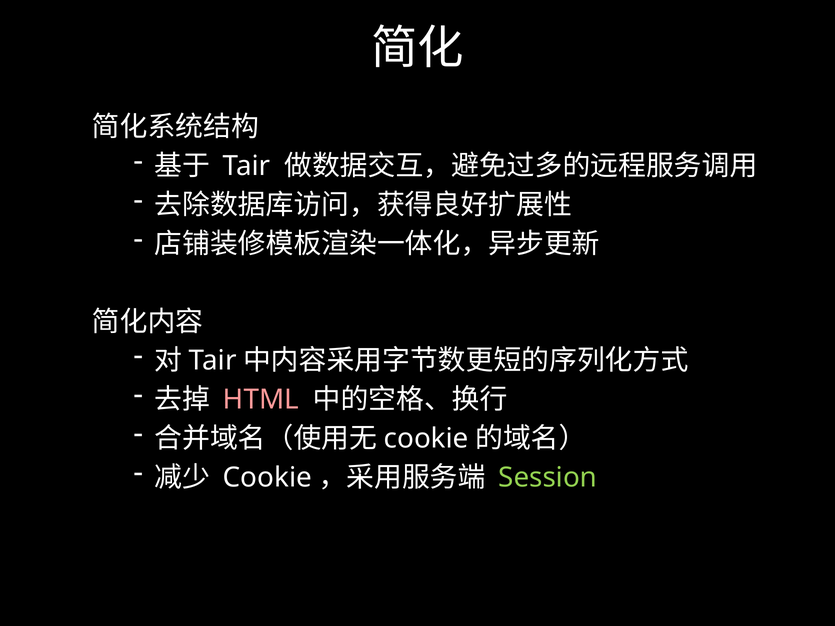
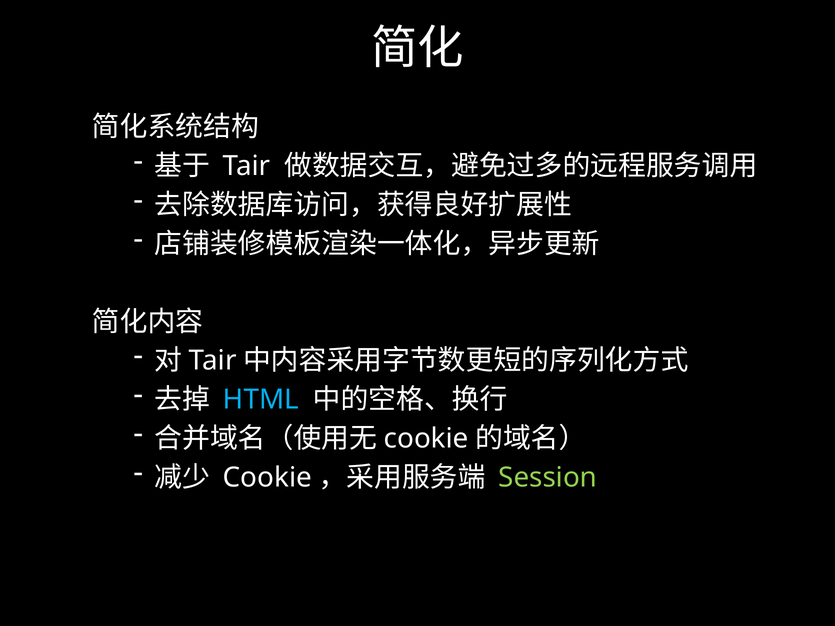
HTML colour: pink -> light blue (261, 400)
